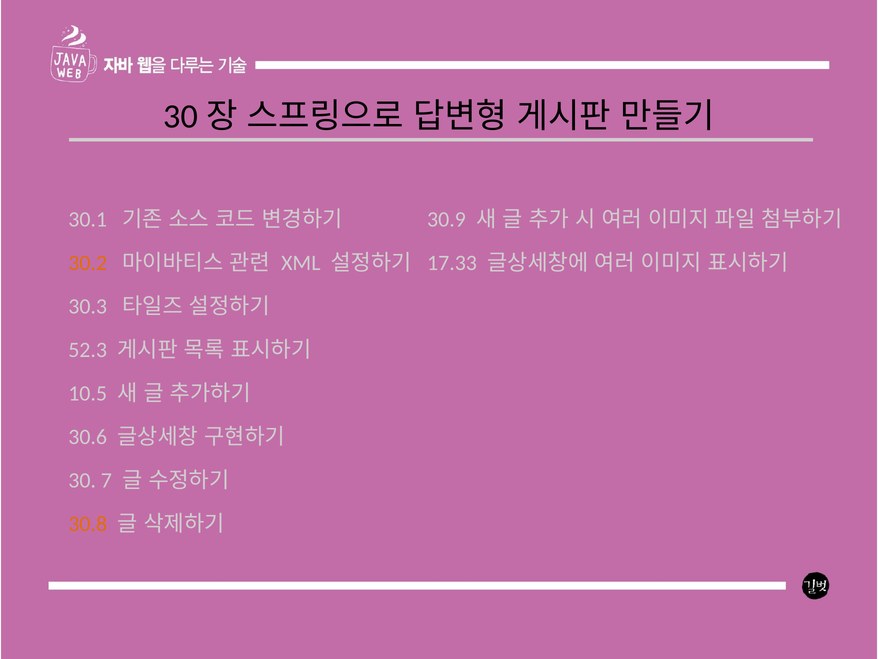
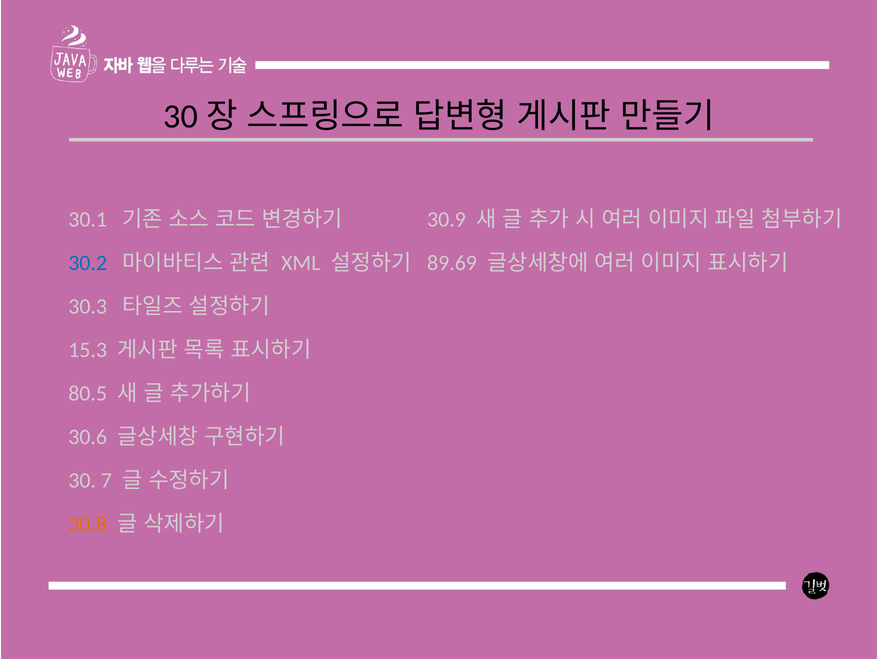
30.2 colour: orange -> blue (88, 263)
17.33: 17.33 -> 89.69 (452, 263)
52.3: 52.3 -> 15.3 (88, 350)
10.5: 10.5 -> 80.5 (88, 393)
